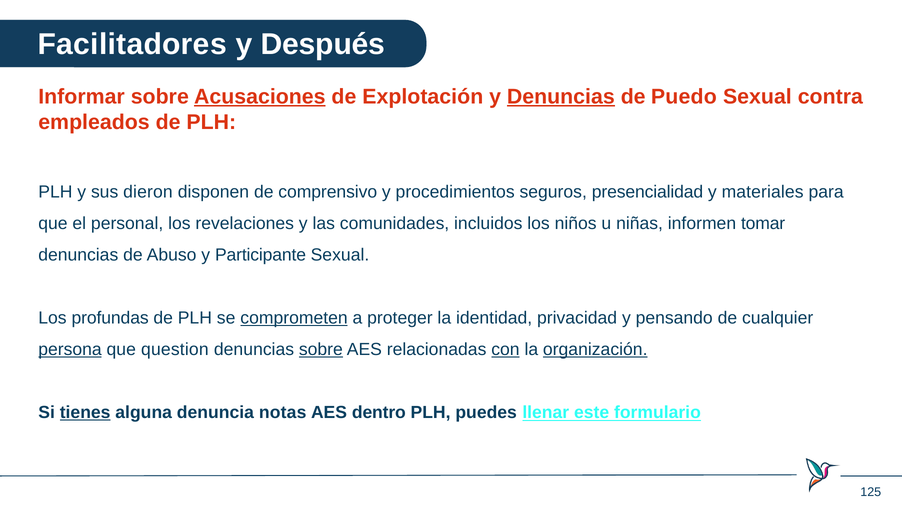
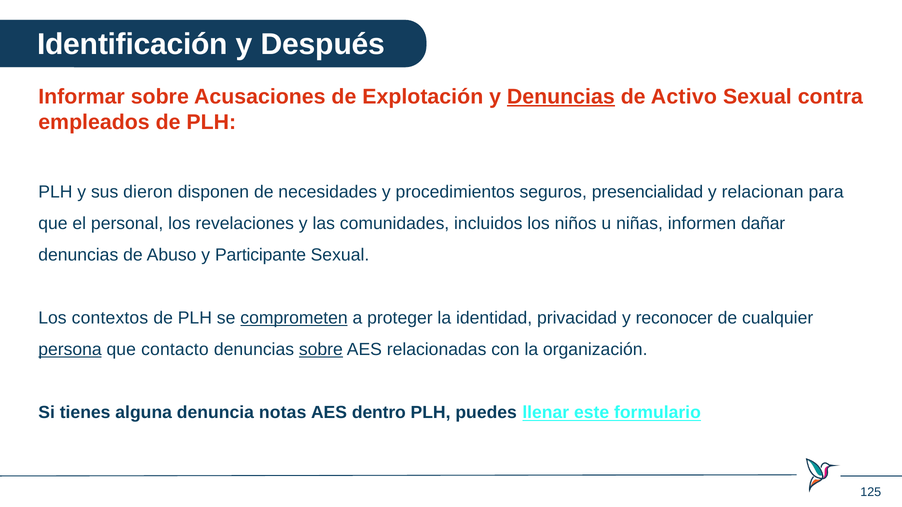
Facilitadores: Facilitadores -> Identificación (133, 44)
Acusaciones underline: present -> none (260, 97)
Puedo: Puedo -> Activo (684, 97)
comprensivo: comprensivo -> necesidades (328, 192)
materiales: materiales -> relacionan (763, 192)
tomar: tomar -> dañar (763, 223)
profundas: profundas -> contextos (110, 318)
pensando: pensando -> reconocer (674, 318)
question: question -> contacto (175, 350)
con underline: present -> none (505, 350)
organización underline: present -> none (595, 350)
tienes underline: present -> none (85, 413)
